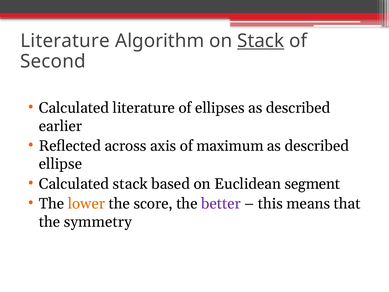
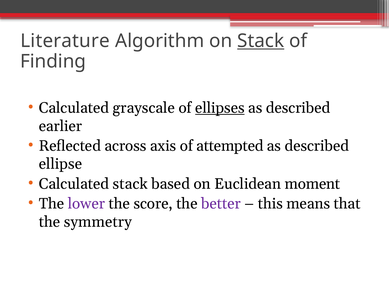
Second: Second -> Finding (53, 61)
Calculated literature: literature -> grayscale (144, 108)
ellipses underline: none -> present (220, 108)
maximum: maximum -> attempted (230, 146)
segment: segment -> moment (312, 184)
lower colour: orange -> purple (86, 203)
